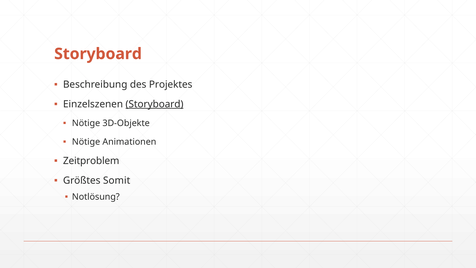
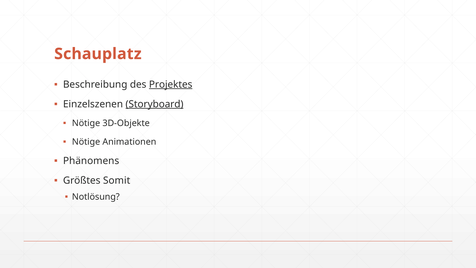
Storyboard: Storyboard -> Schauplatz (98, 54)
Projektes underline: none -> present (171, 84)
Zeitproblem: Zeitproblem -> Phänomens (91, 161)
